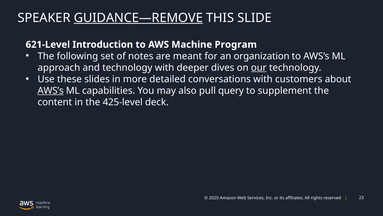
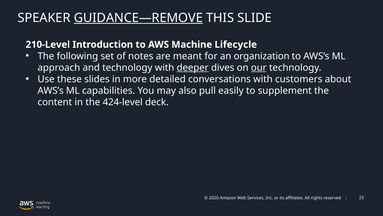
621-Level: 621-Level -> 210-Level (48, 44)
Program: Program -> Lifecycle (236, 44)
deeper underline: none -> present (193, 67)
AWS’s underline: present -> none (51, 90)
query: query -> easily (231, 90)
425-level: 425-level -> 424-level (123, 102)
